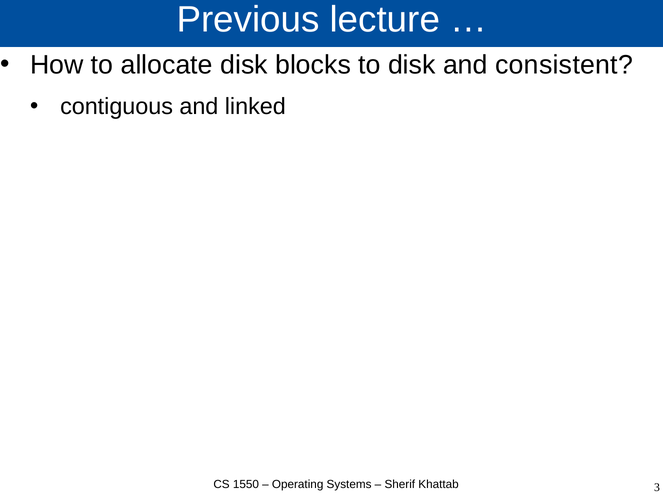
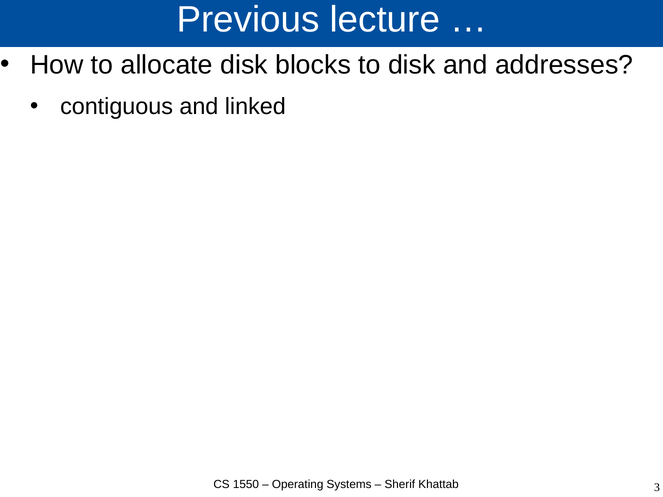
consistent: consistent -> addresses (564, 65)
